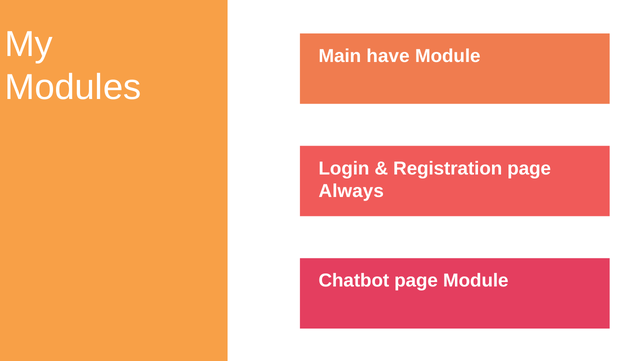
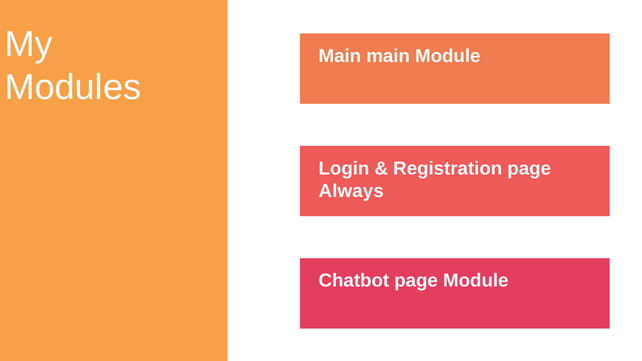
Main have: have -> main (388, 56)
